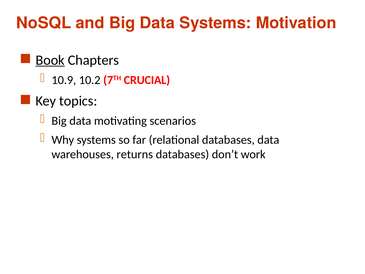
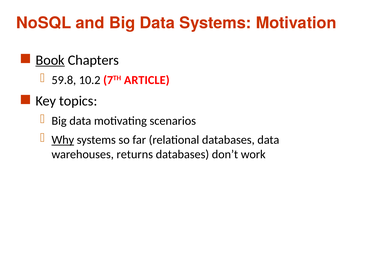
10.9: 10.9 -> 59.8 (64, 80)
CRUCIAL: CRUCIAL -> ARTICLE (147, 80)
Why underline: none -> present (63, 140)
